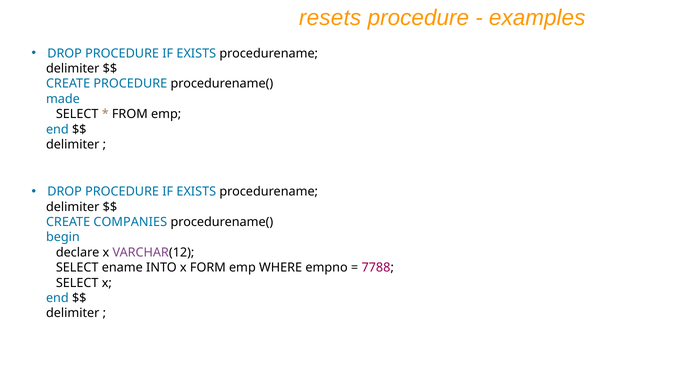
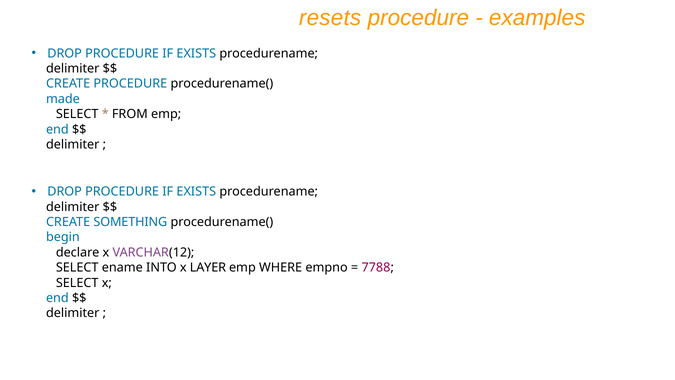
COMPANIES: COMPANIES -> SOMETHING (130, 222)
FORM: FORM -> LAYER (208, 267)
